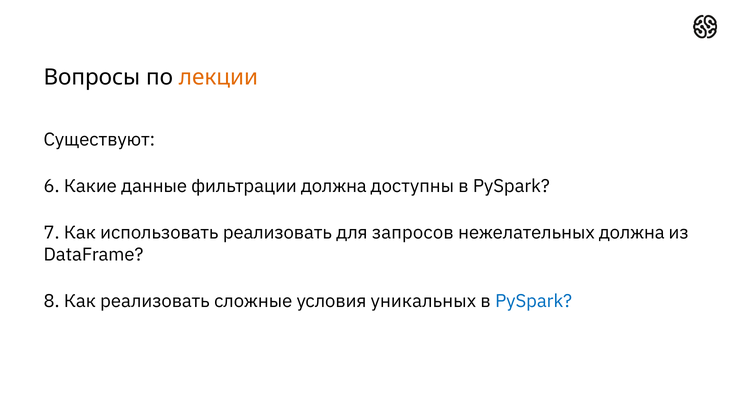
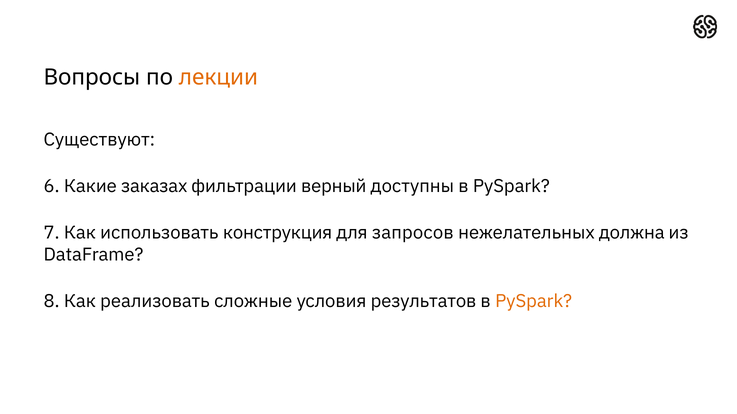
данные: данные -> заказах (154, 186)
фильтрации должна: должна -> верный (334, 186)
использовать реализовать: реализовать -> конструкция (278, 233)
уникальных: уникальных -> результатов (424, 302)
PySpark colour: blue -> orange (534, 302)
